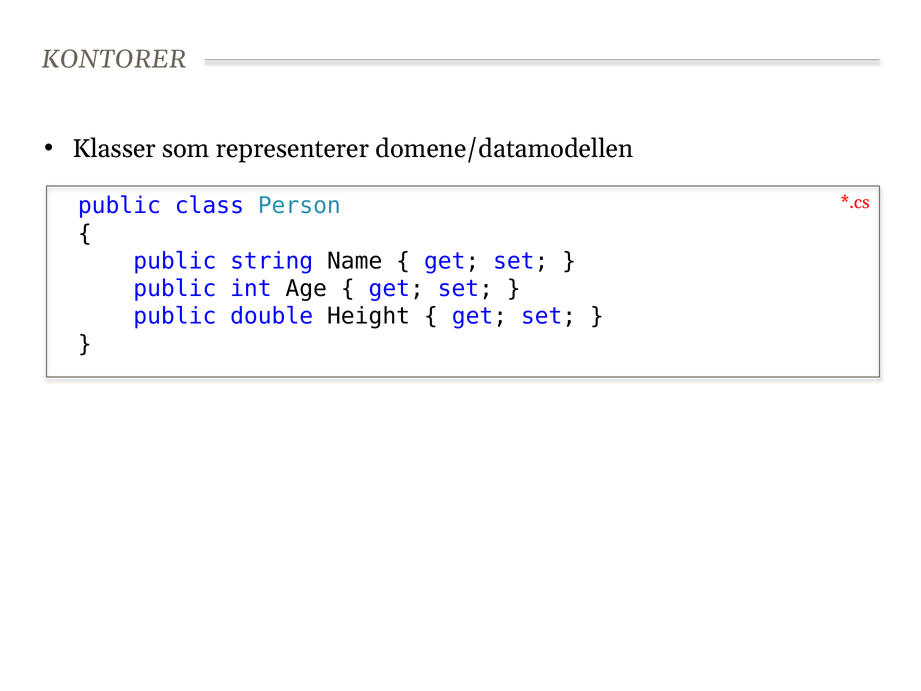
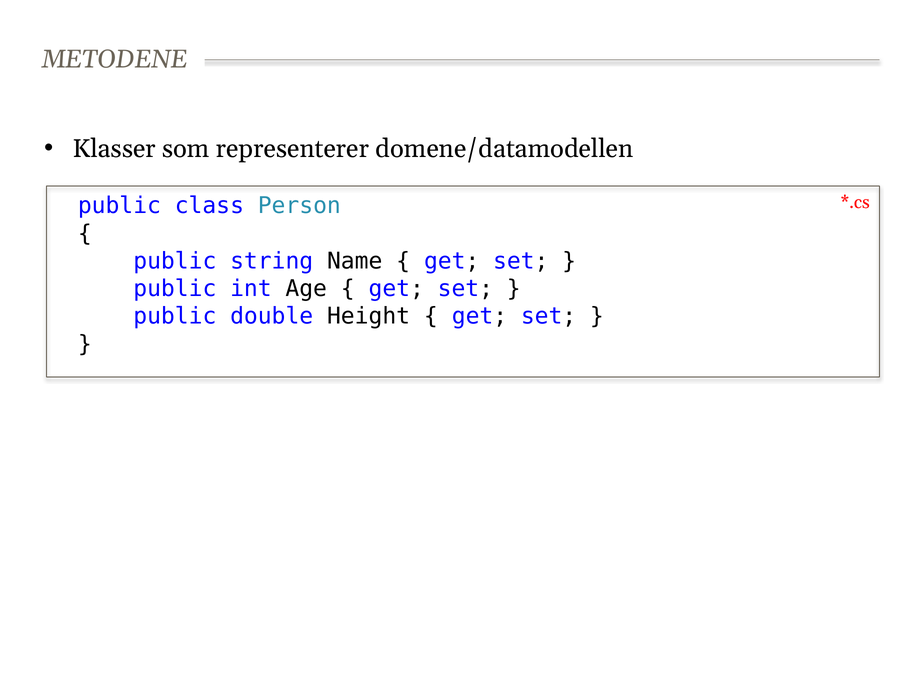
KONTORER: KONTORER -> METODENE (115, 59)
